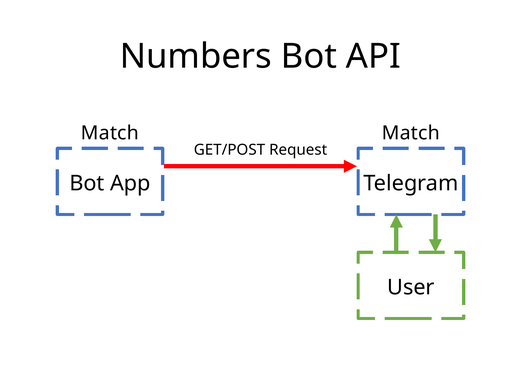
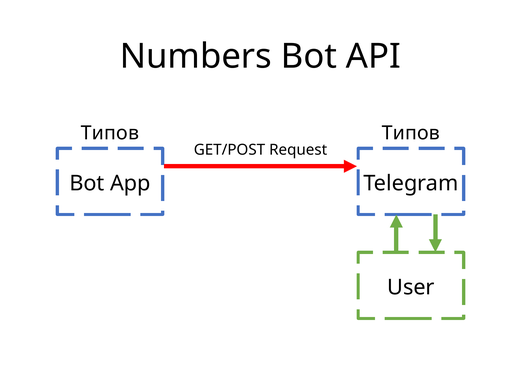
Match: Match -> Типов (110, 133)
Match: Match -> Типов (411, 133)
